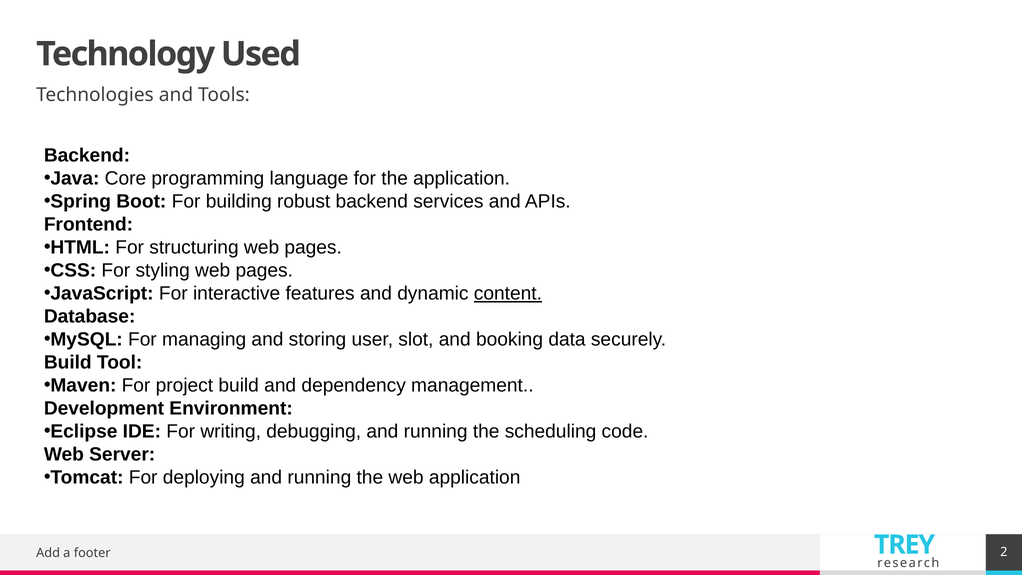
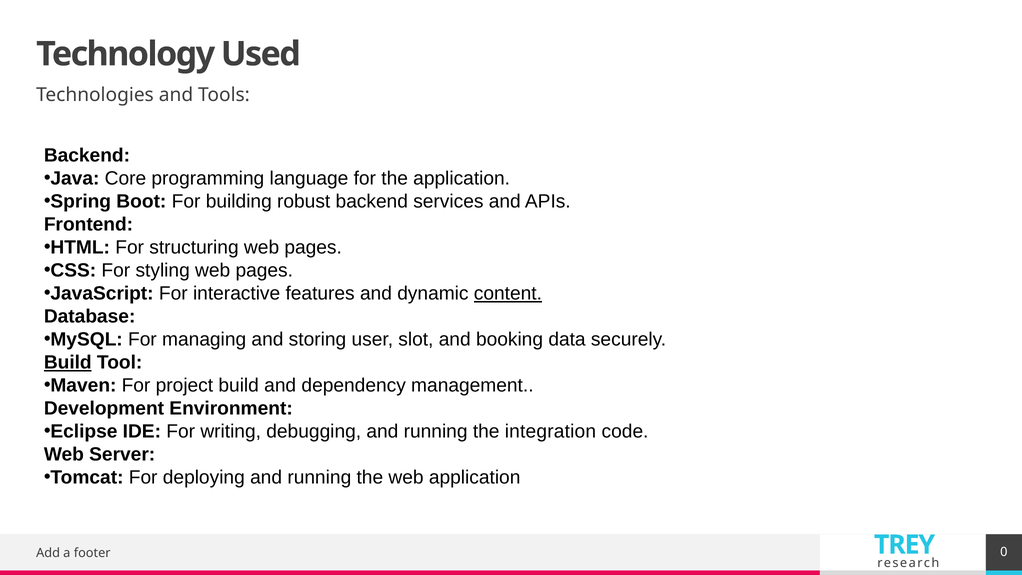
Build underline: none -> present (68, 362)
scheduling: scheduling -> integration (550, 431)
2: 2 -> 0 (1004, 552)
